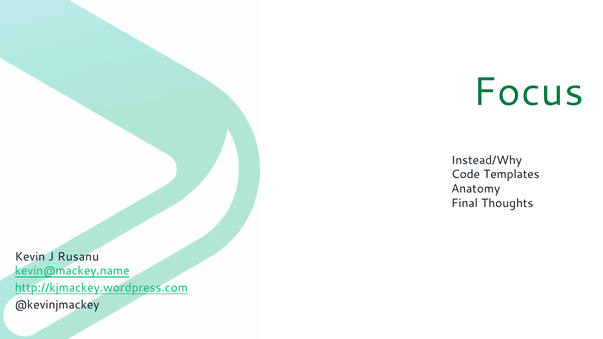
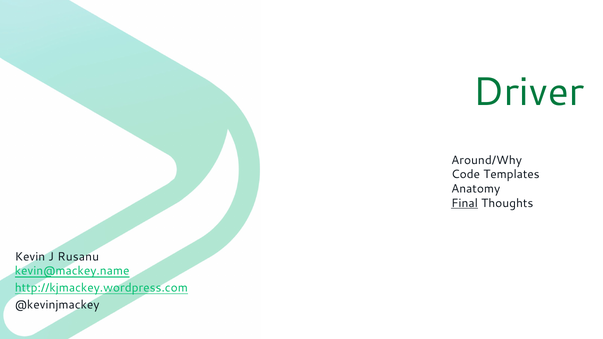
Focus: Focus -> Driver (529, 92)
Instead/Why: Instead/Why -> Around/Why (487, 160)
Final underline: none -> present (465, 203)
